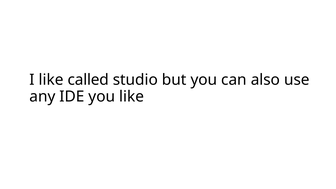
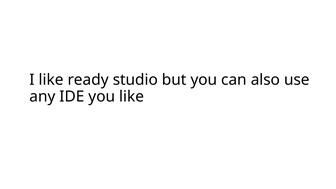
called: called -> ready (88, 80)
